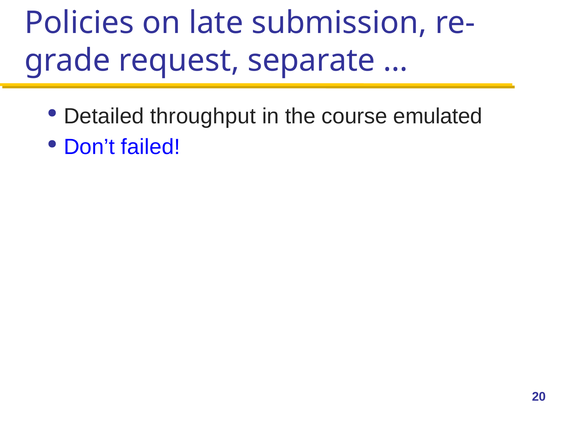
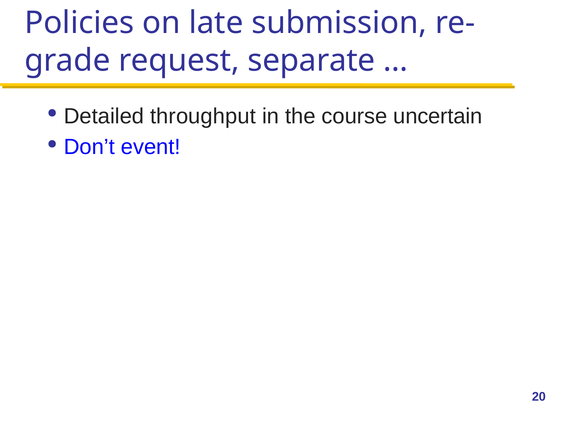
emulated: emulated -> uncertain (438, 116)
failed: failed -> event (151, 147)
